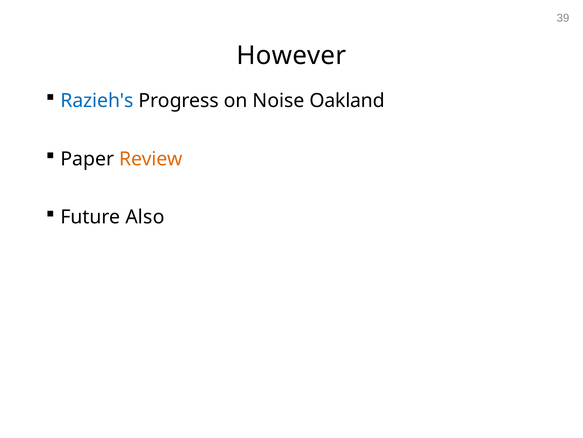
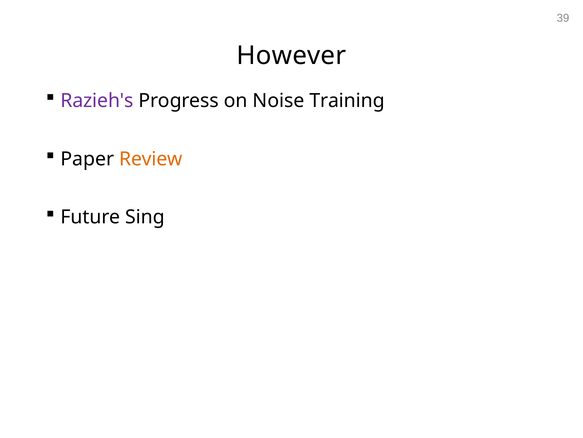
Razieh's colour: blue -> purple (97, 100)
Oakland: Oakland -> Training (347, 100)
Also: Also -> Sing (145, 217)
